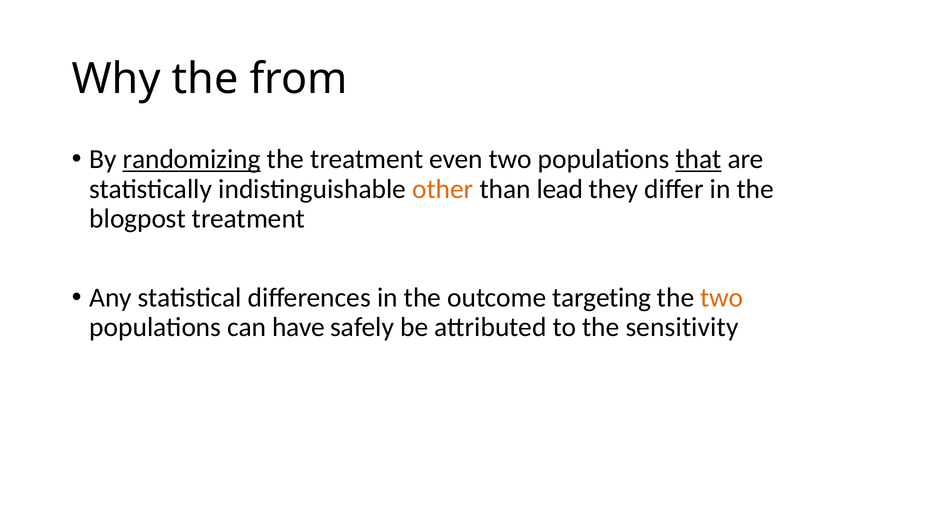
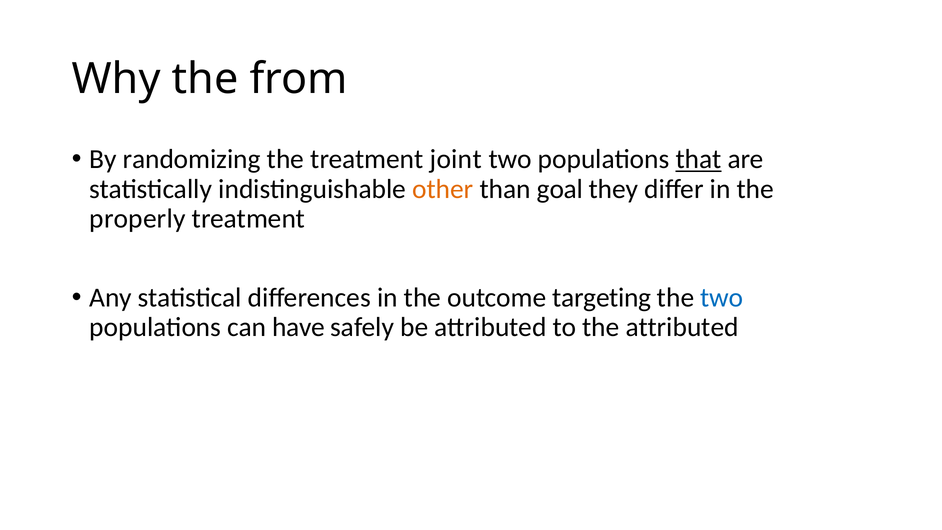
randomizing underline: present -> none (192, 159)
even: even -> joint (456, 159)
lead: lead -> goal (560, 189)
blogpost: blogpost -> properly (138, 219)
two colour: orange -> blue (722, 298)
the sensitivity: sensitivity -> attributed (682, 327)
